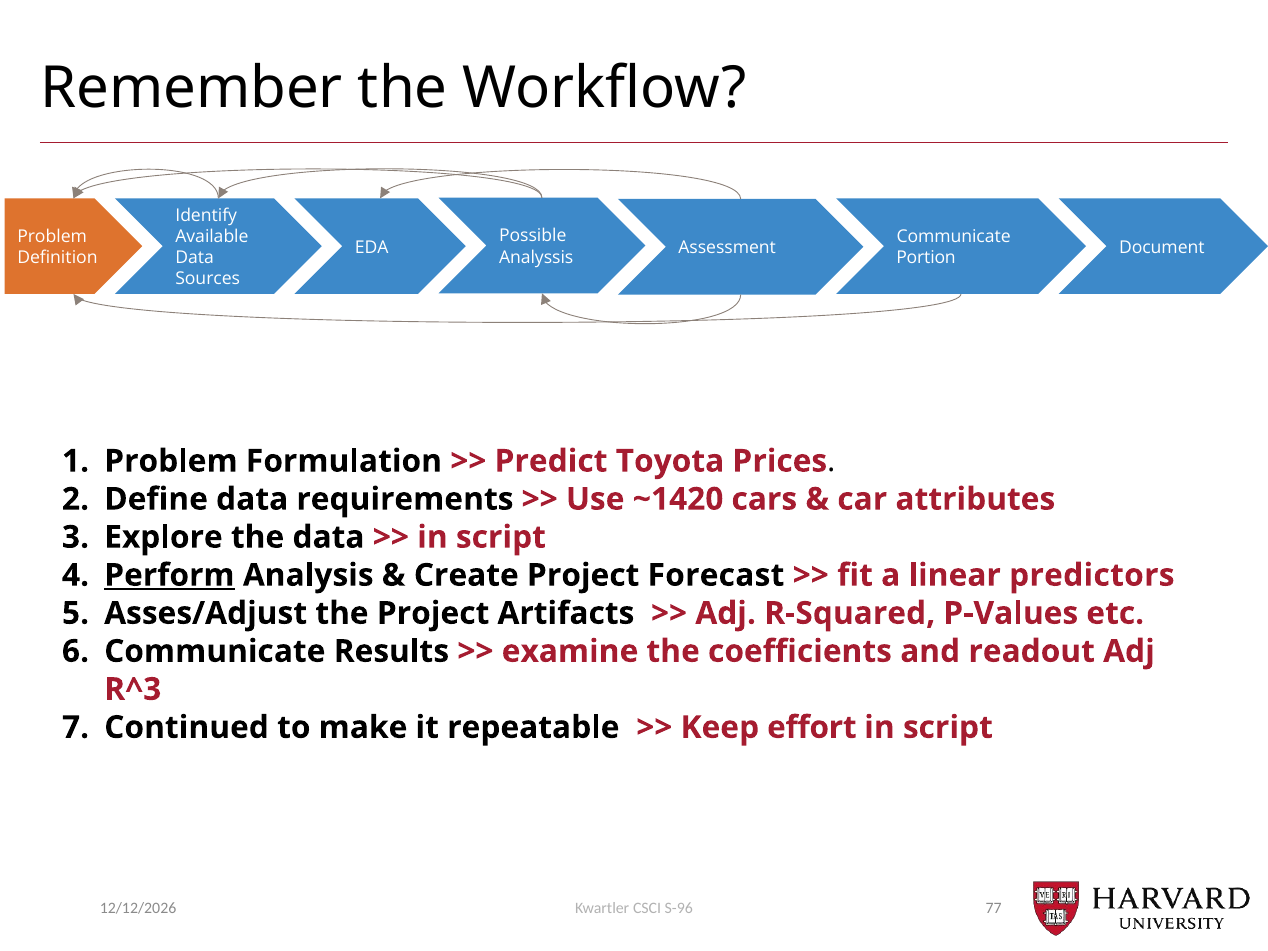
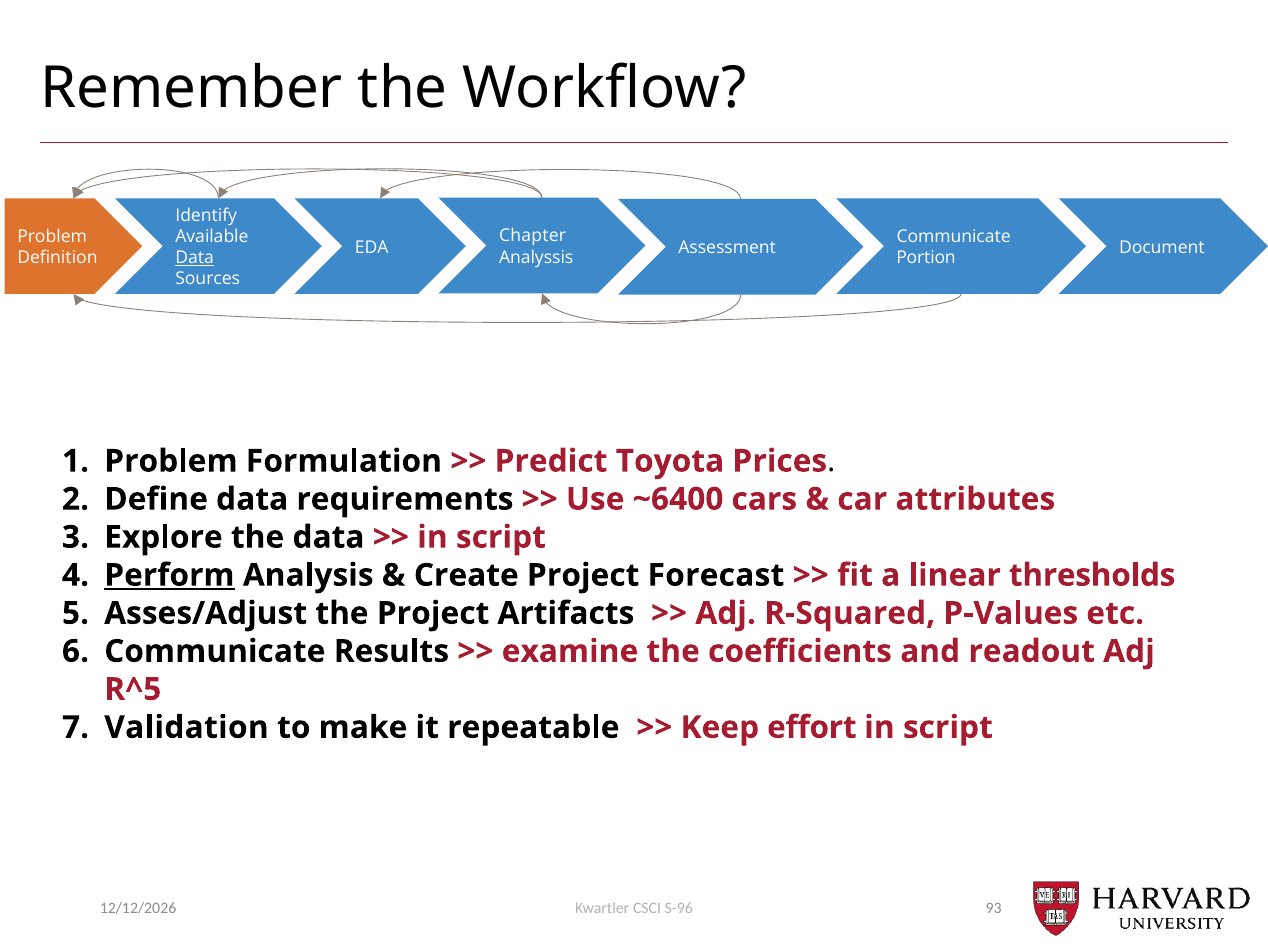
Possible: Possible -> Chapter (533, 236)
Data underline: none -> present (195, 258)
~1420: ~1420 -> ~6400 (678, 499)
predictors: predictors -> thresholds (1092, 575)
R^3: R^3 -> R^5 (133, 689)
Continued: Continued -> Validation (186, 727)
77: 77 -> 93 (994, 908)
